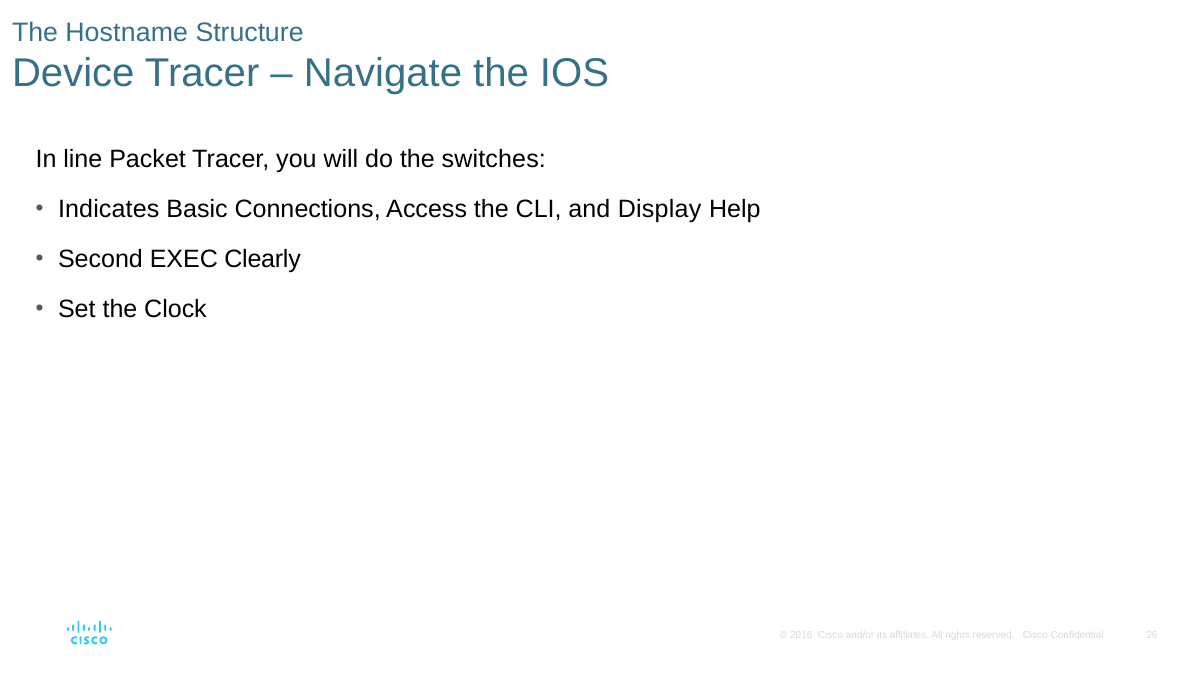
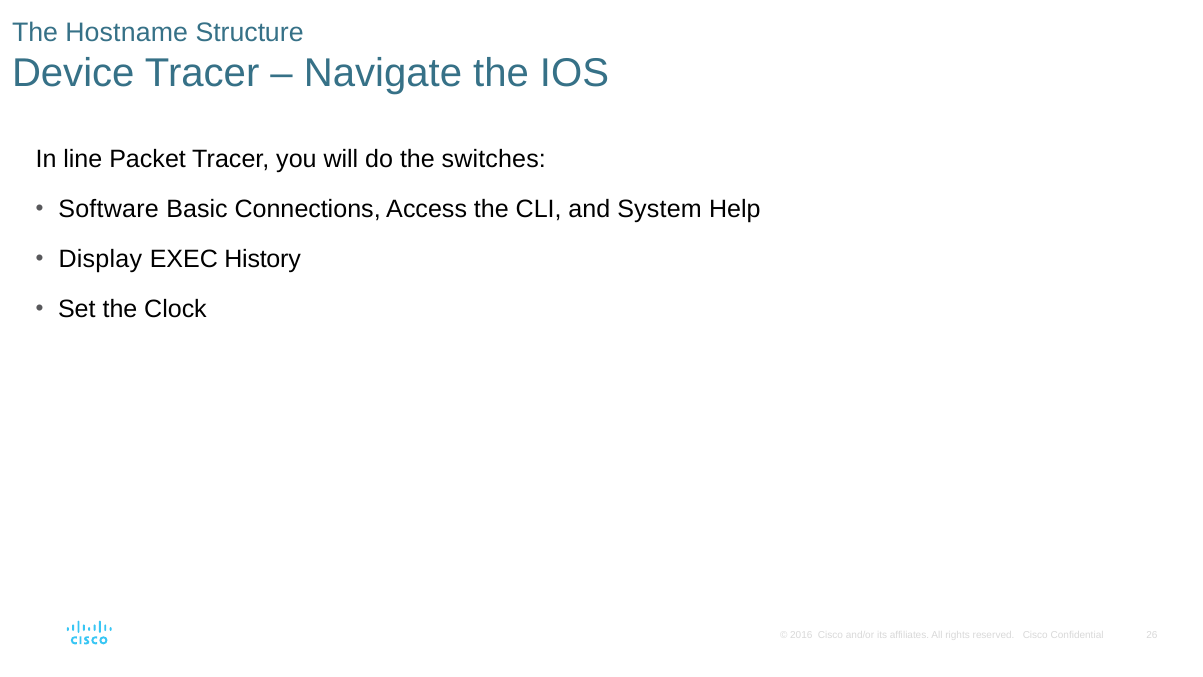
Indicates: Indicates -> Software (109, 209)
Display: Display -> System (660, 209)
Second: Second -> Display (100, 259)
Clearly: Clearly -> History (263, 259)
